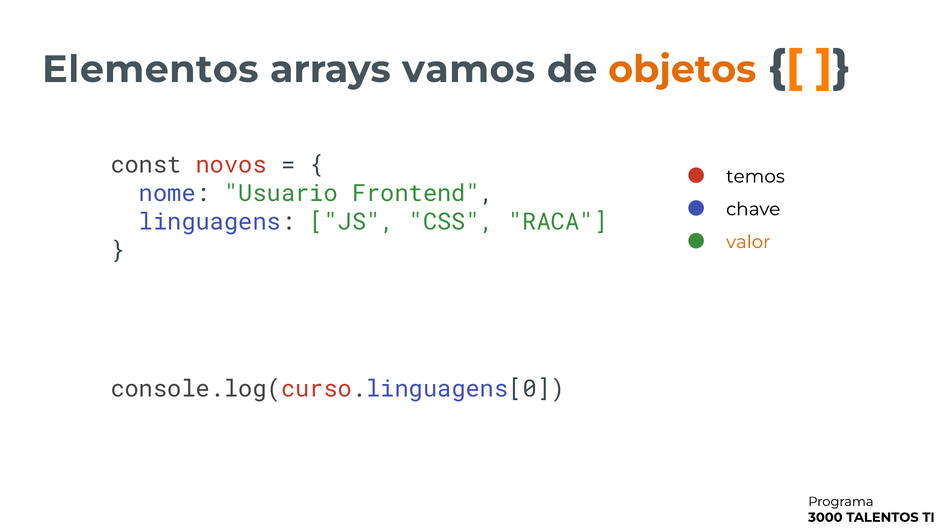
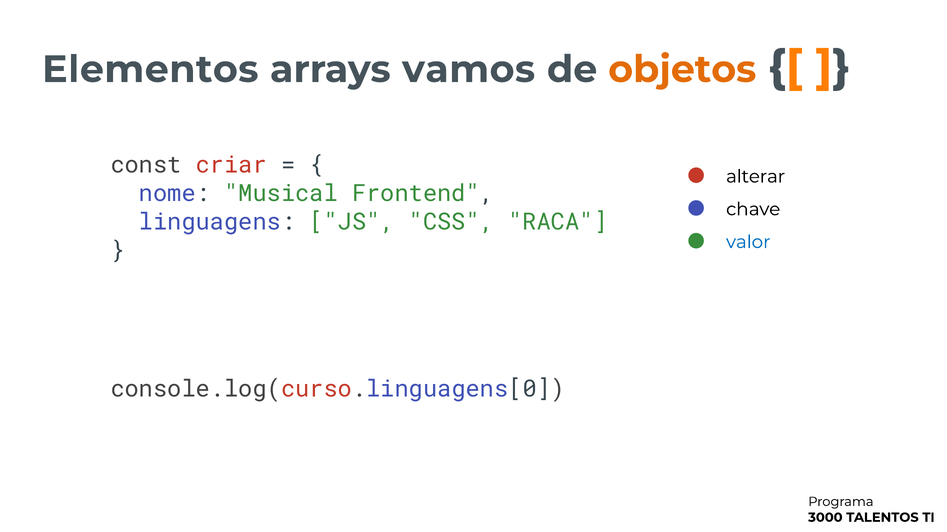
novos: novos -> criar (231, 165)
temos: temos -> alterar (756, 177)
Usuario: Usuario -> Musical (281, 194)
valor colour: orange -> blue (748, 242)
